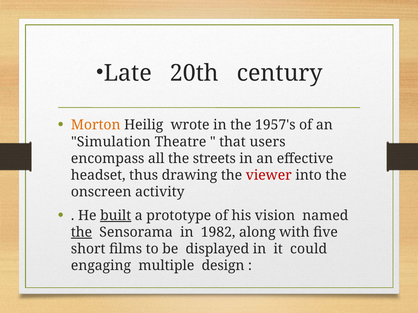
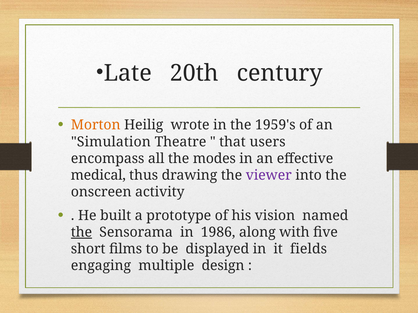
1957's: 1957's -> 1959's (275, 125)
streets: streets -> modes (214, 159)
headset: headset -> medical (98, 175)
viewer colour: red -> purple (269, 175)
built underline: present -> none (116, 216)
1982: 1982 -> 1986 (218, 233)
could: could -> fields (309, 249)
